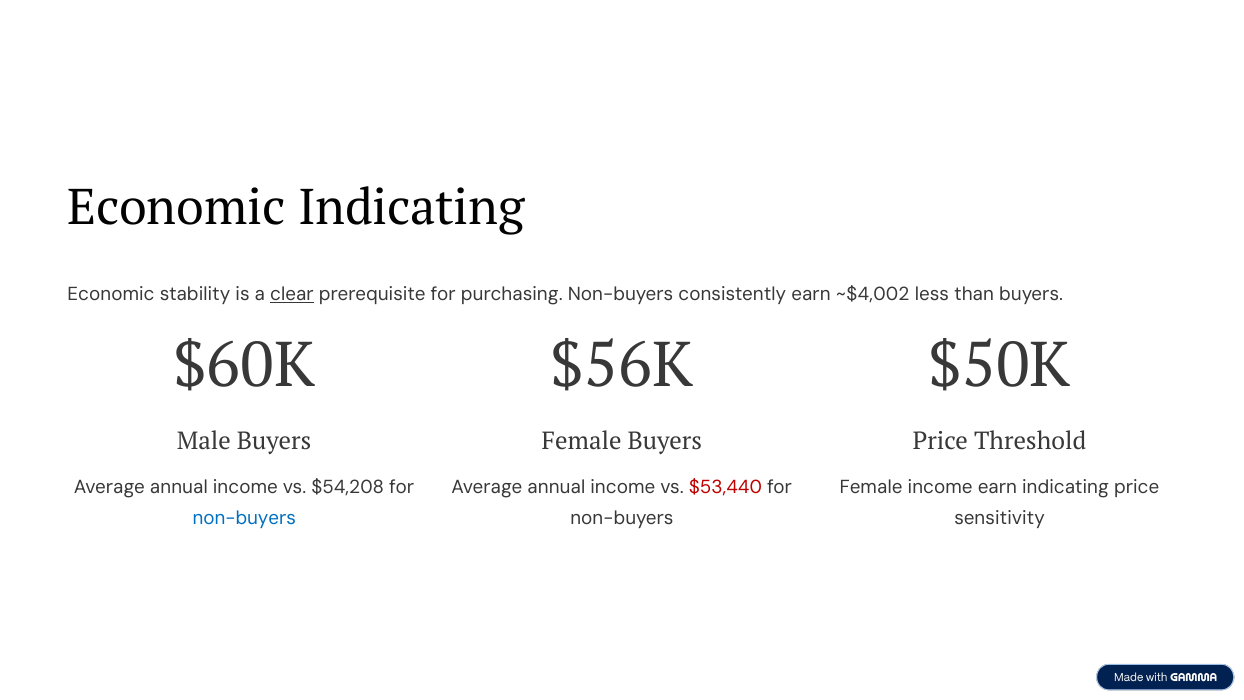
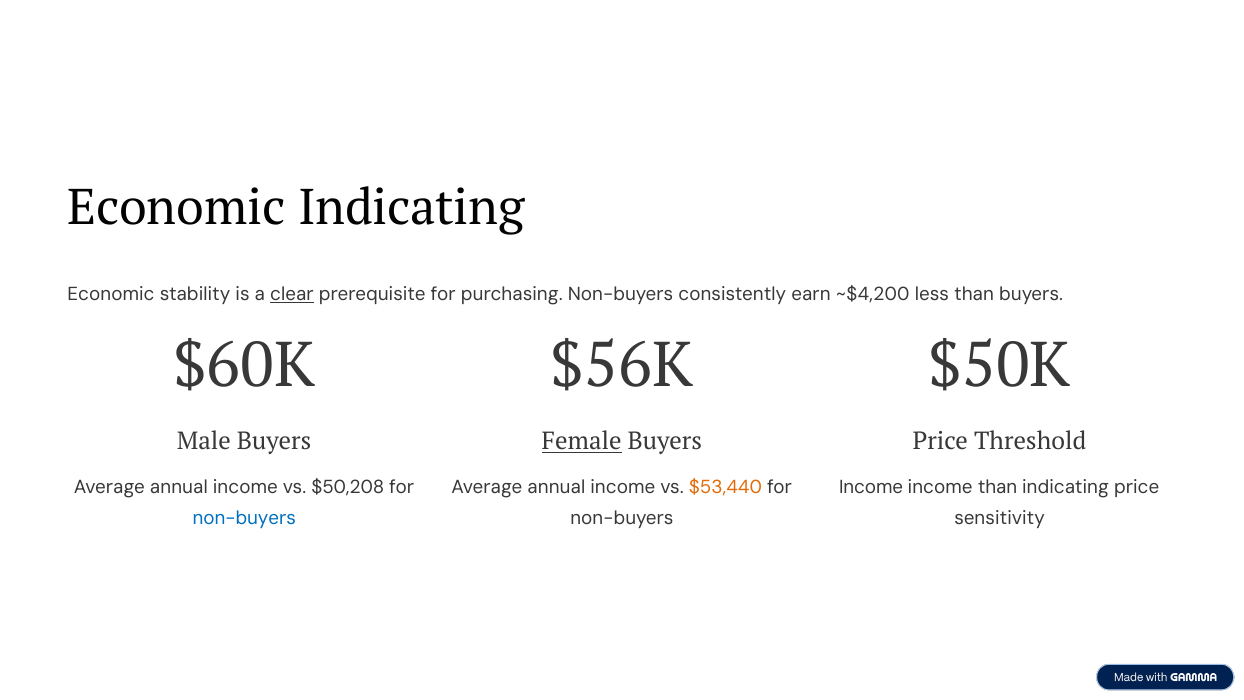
~$4,002: ~$4,002 -> ~$4,200 (873, 294)
Female underline: none -> present (582, 441)
$54,208: $54,208 -> $50,208 (348, 487)
$53,440 colour: red -> orange (725, 487)
Female: Female -> Income (871, 487)
income earn: earn -> than (998, 487)
